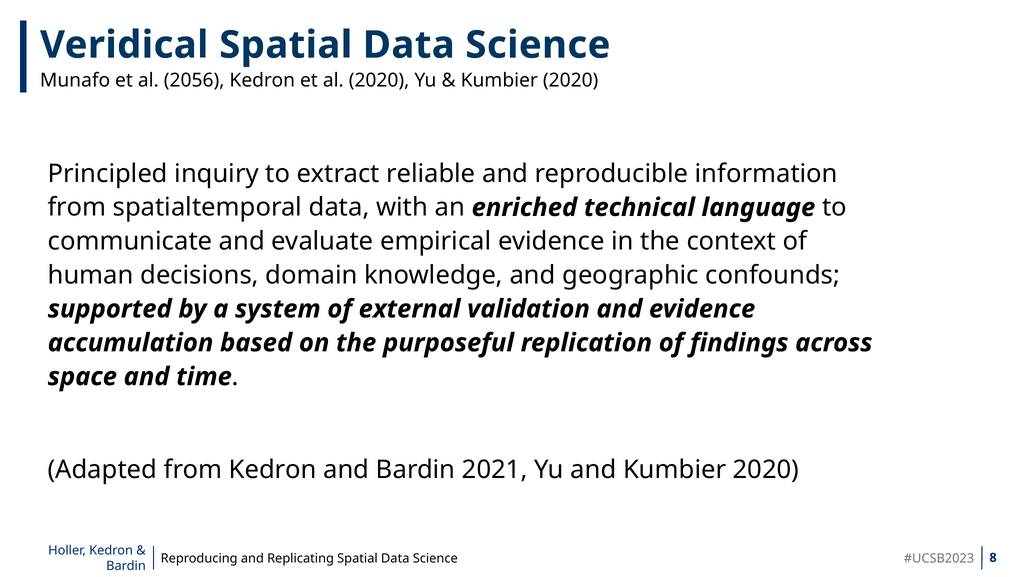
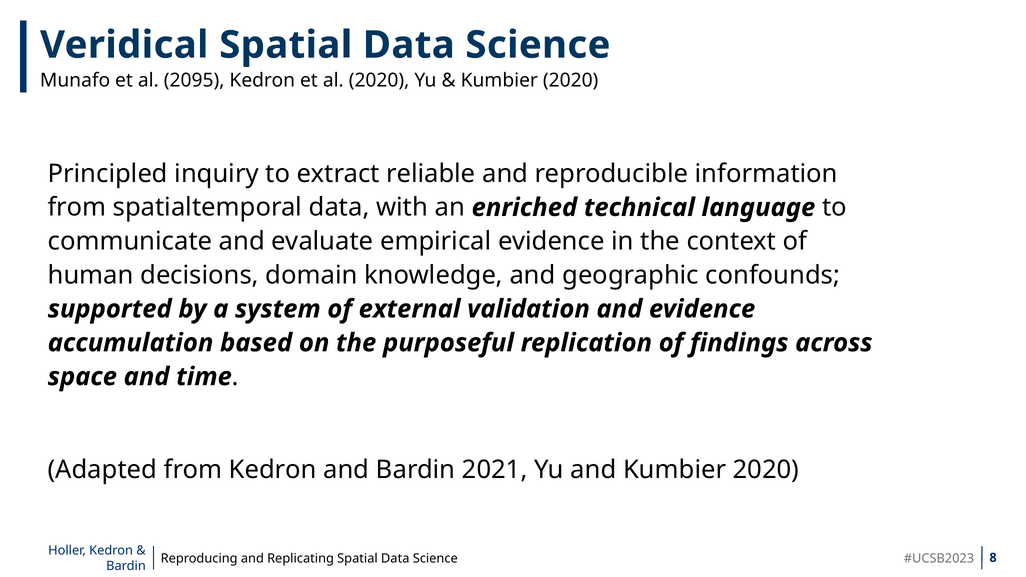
2056: 2056 -> 2095 (194, 81)
